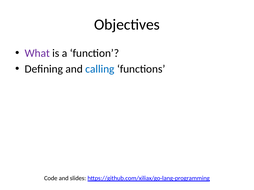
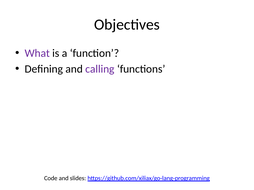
calling colour: blue -> purple (100, 69)
